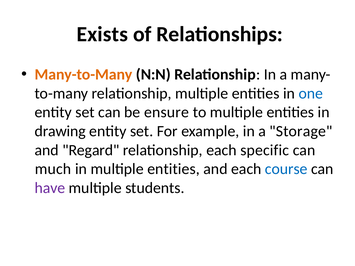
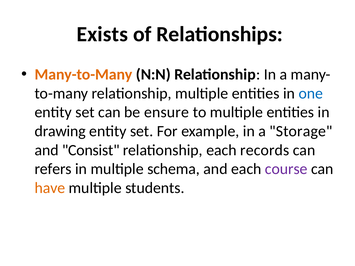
Regard: Regard -> Consist (91, 150)
specific: specific -> records (265, 150)
much: much -> refers (53, 169)
in multiple entities: entities -> schema (174, 169)
course colour: blue -> purple (286, 169)
have colour: purple -> orange (50, 188)
